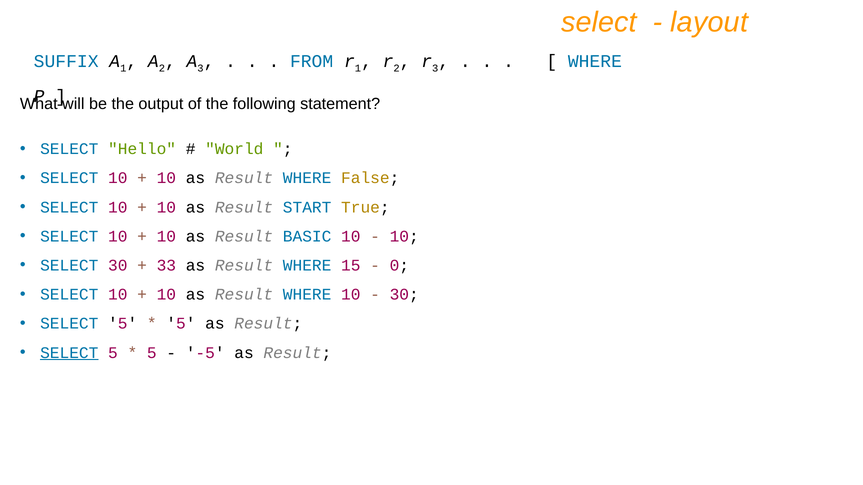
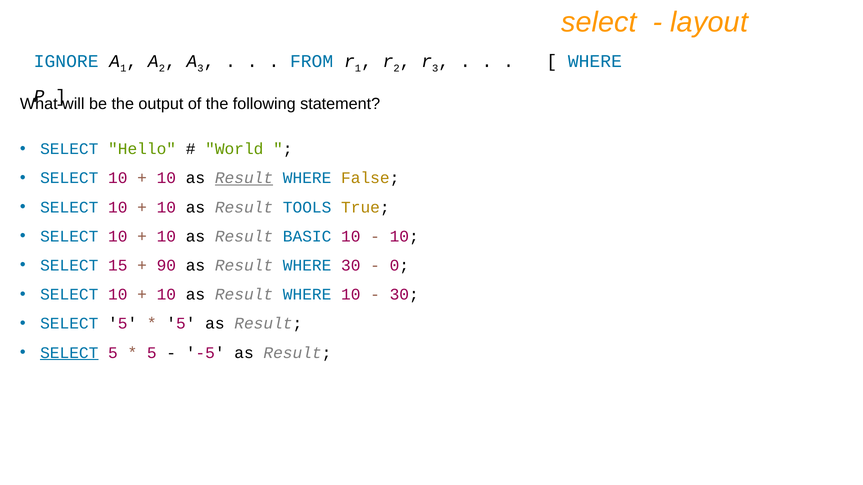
SUFFIX: SUFFIX -> IGNORE (66, 61)
Result underline: none -> present (244, 178)
START: START -> TOOLS (307, 207)
SELECT 30: 30 -> 15 (118, 266)
33: 33 -> 90 (166, 266)
WHERE 15: 15 -> 30 (351, 266)
